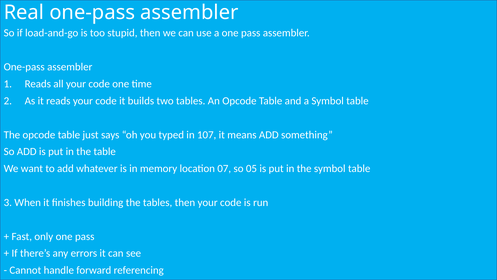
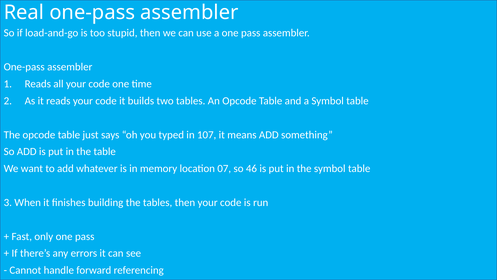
05: 05 -> 46 (251, 168)
